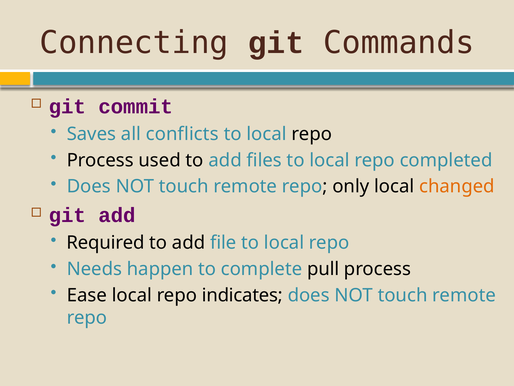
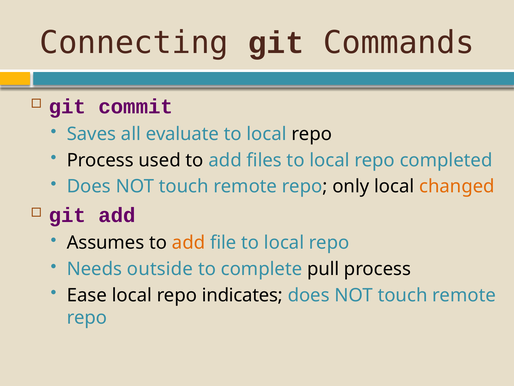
conflicts: conflicts -> evaluate (182, 134)
Required: Required -> Assumes (105, 242)
add colour: black -> orange (189, 242)
happen: happen -> outside (160, 269)
